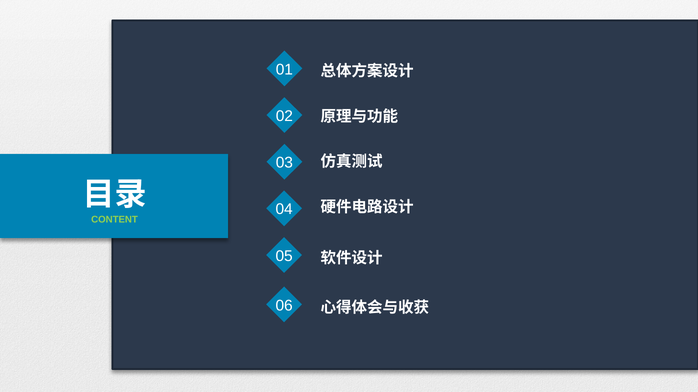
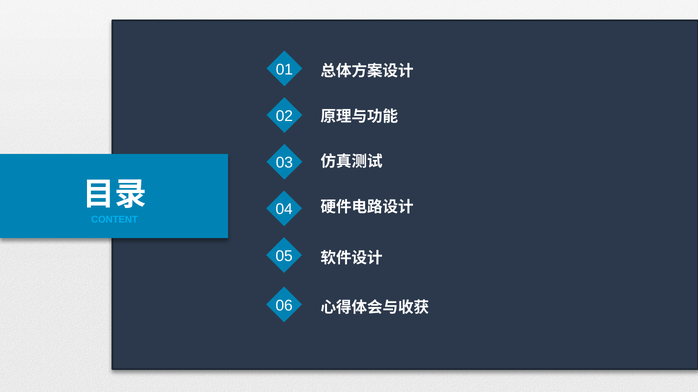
CONTENT colour: light green -> light blue (115, 220)
